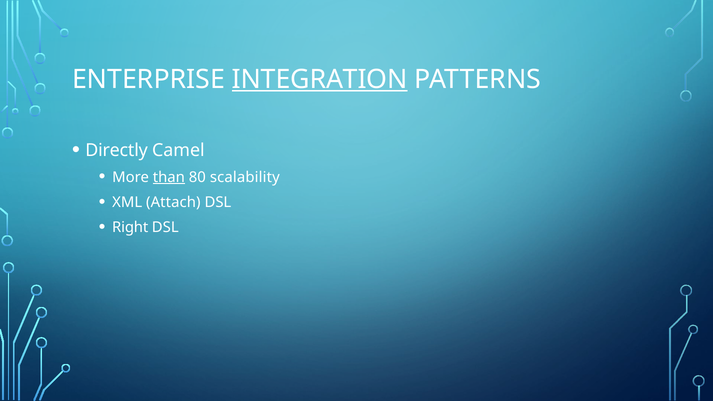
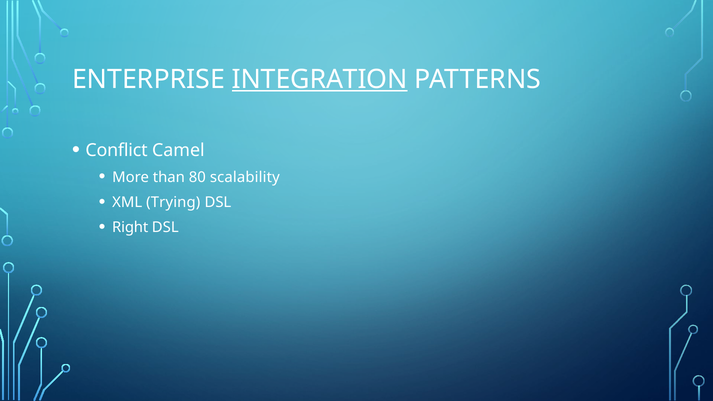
Directly: Directly -> Conflict (117, 150)
than underline: present -> none (169, 177)
Attach: Attach -> Trying (173, 202)
